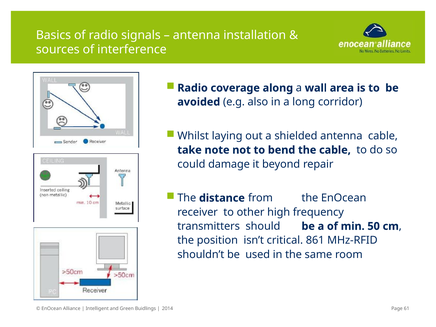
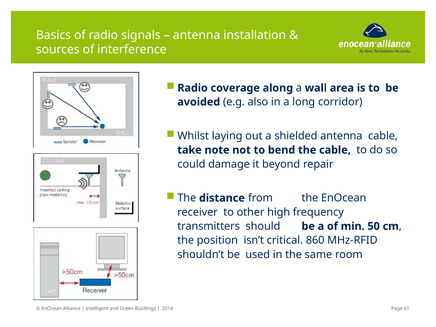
861: 861 -> 860 (315, 240)
